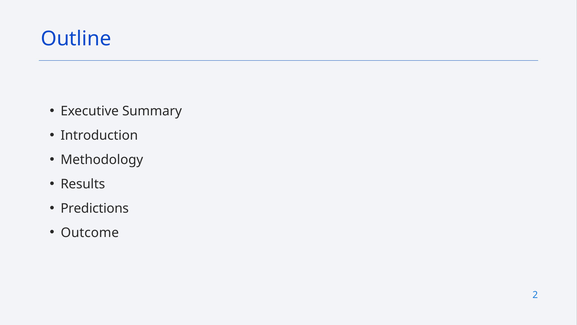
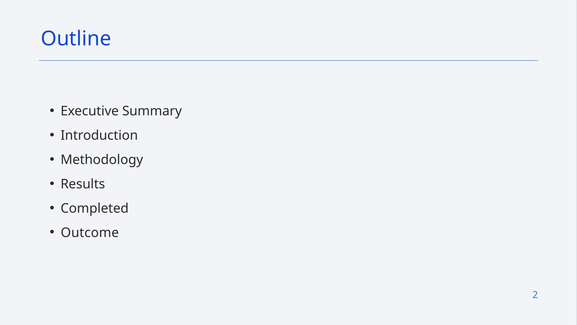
Predictions: Predictions -> Completed (95, 208)
